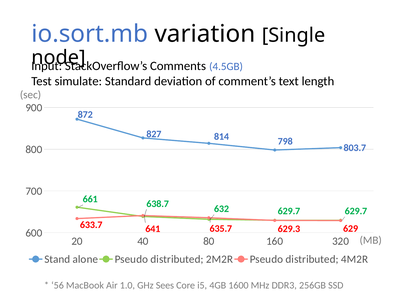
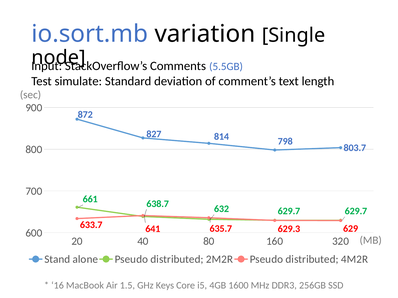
4.5GB: 4.5GB -> 5.5GB (226, 67)
56: 56 -> 16 (58, 286)
1.0: 1.0 -> 1.5 (127, 286)
Sees: Sees -> Keys (165, 286)
